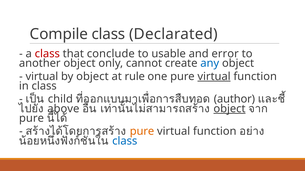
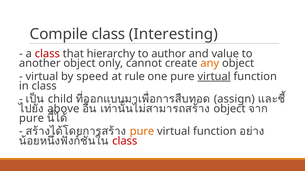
Declarated: Declarated -> Interesting (173, 34)
conclude: conclude -> hierarchy (111, 54)
usable: usable -> author (169, 54)
error: error -> value (225, 54)
any colour: blue -> orange (210, 63)
by object: object -> speed (92, 77)
author: author -> assign (234, 99)
object underline: present -> none (229, 109)
class colour: blue -> red (125, 141)
